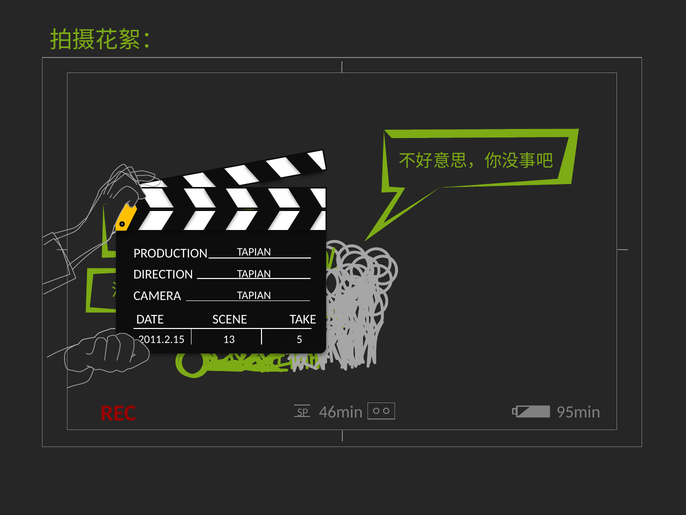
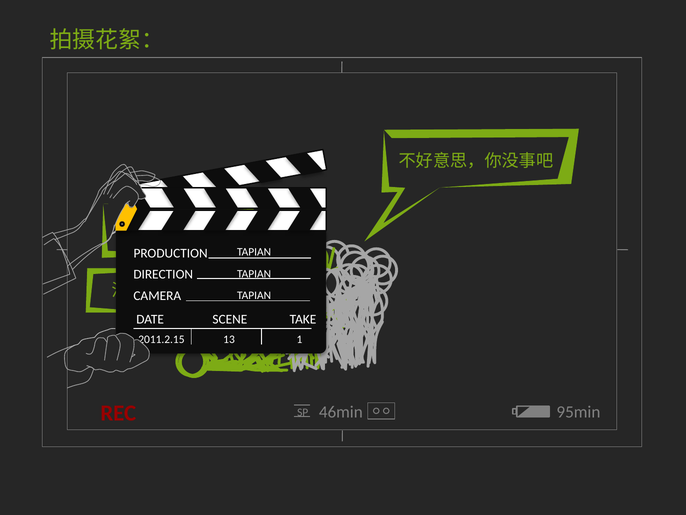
5: 5 -> 1 (299, 339)
